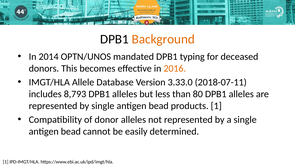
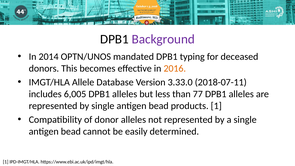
Background colour: orange -> purple (163, 39)
8,793: 8,793 -> 6,005 (75, 94)
80: 80 -> 77 (198, 94)
